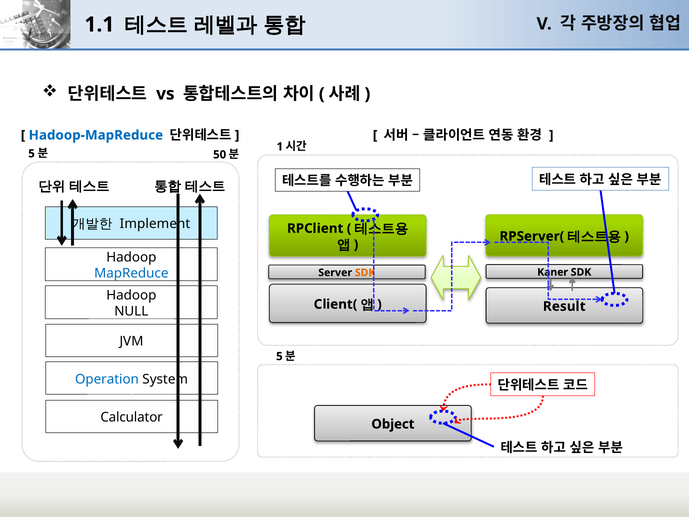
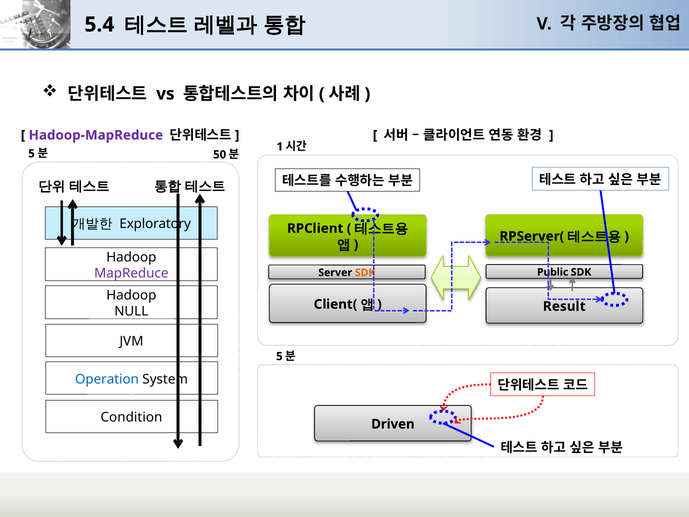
1.1: 1.1 -> 5.4 (99, 25)
Hadoop-MapReduce colour: blue -> purple (96, 135)
Implement: Implement -> Exploratory (155, 224)
MapReduce colour: blue -> purple (131, 273)
Kaner: Kaner -> Public (553, 272)
Calculator: Calculator -> Condition (131, 417)
Object: Object -> Driven (393, 424)
